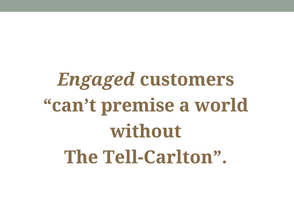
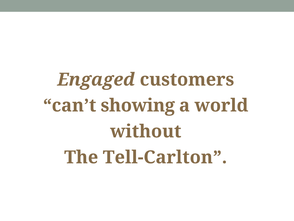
premise: premise -> showing (138, 105)
